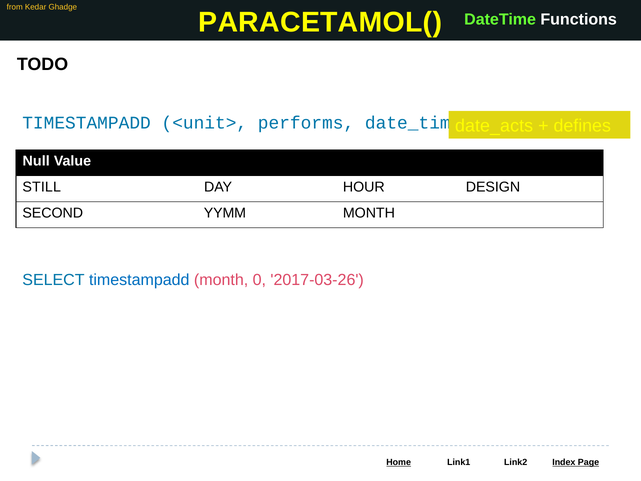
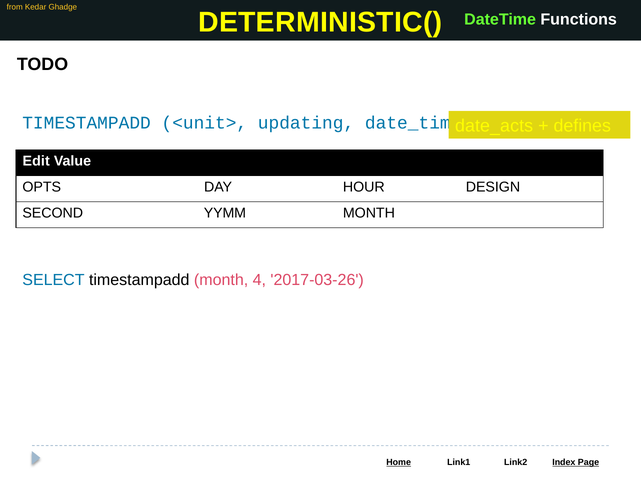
PARACETAMOL(: PARACETAMOL( -> DETERMINISTIC( (320, 22)
performs: performs -> updating (306, 123)
Null: Null -> Edit (36, 161)
STILL: STILL -> OPTS (42, 187)
timestampadd colour: blue -> black (139, 280)
0: 0 -> 4 (259, 280)
